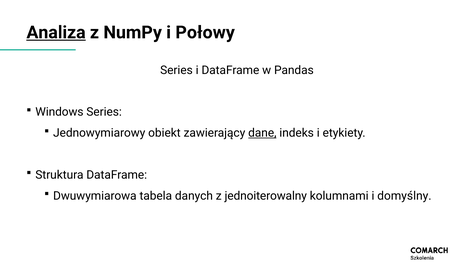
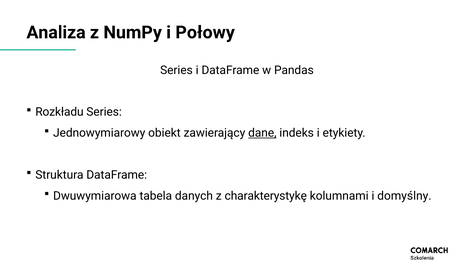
Analiza underline: present -> none (56, 33)
Windows: Windows -> Rozkładu (59, 112)
jednoiterowalny: jednoiterowalny -> charakterystykę (266, 196)
